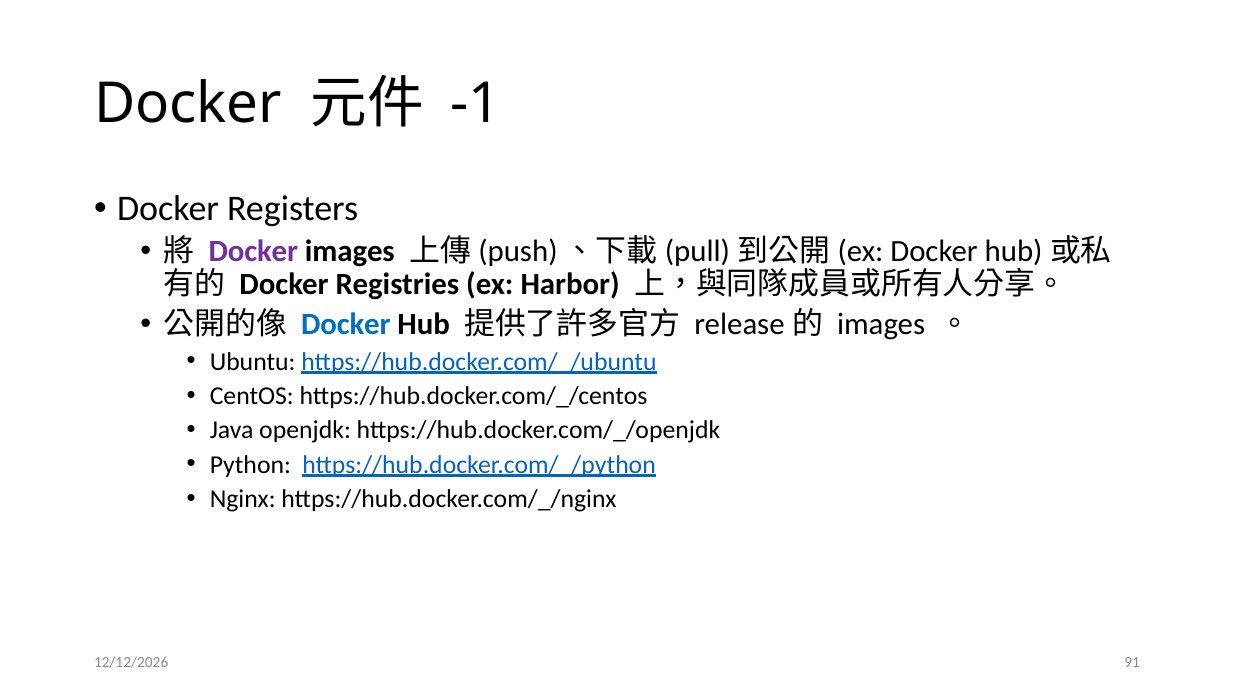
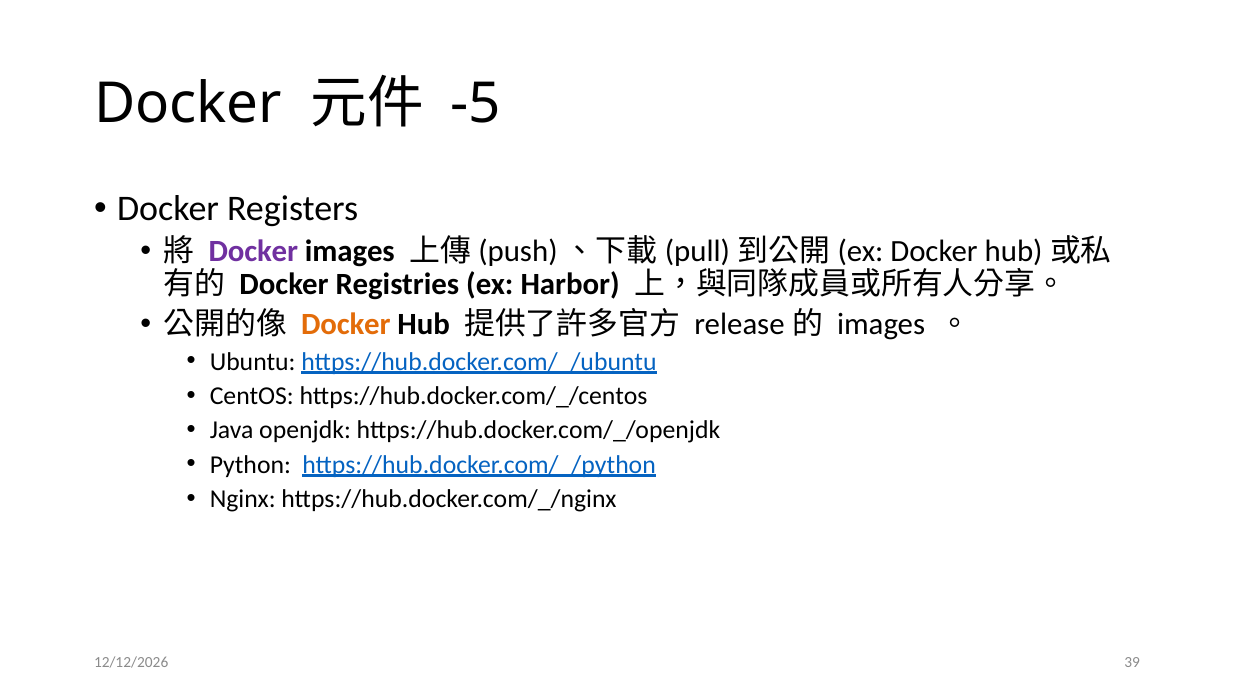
-1: -1 -> -5 (475, 104)
Docker colour: blue -> orange (346, 324)
91: 91 -> 39 (1132, 663)
